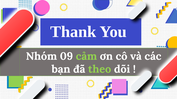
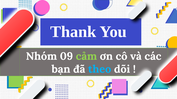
theo colour: light green -> light blue (100, 70)
